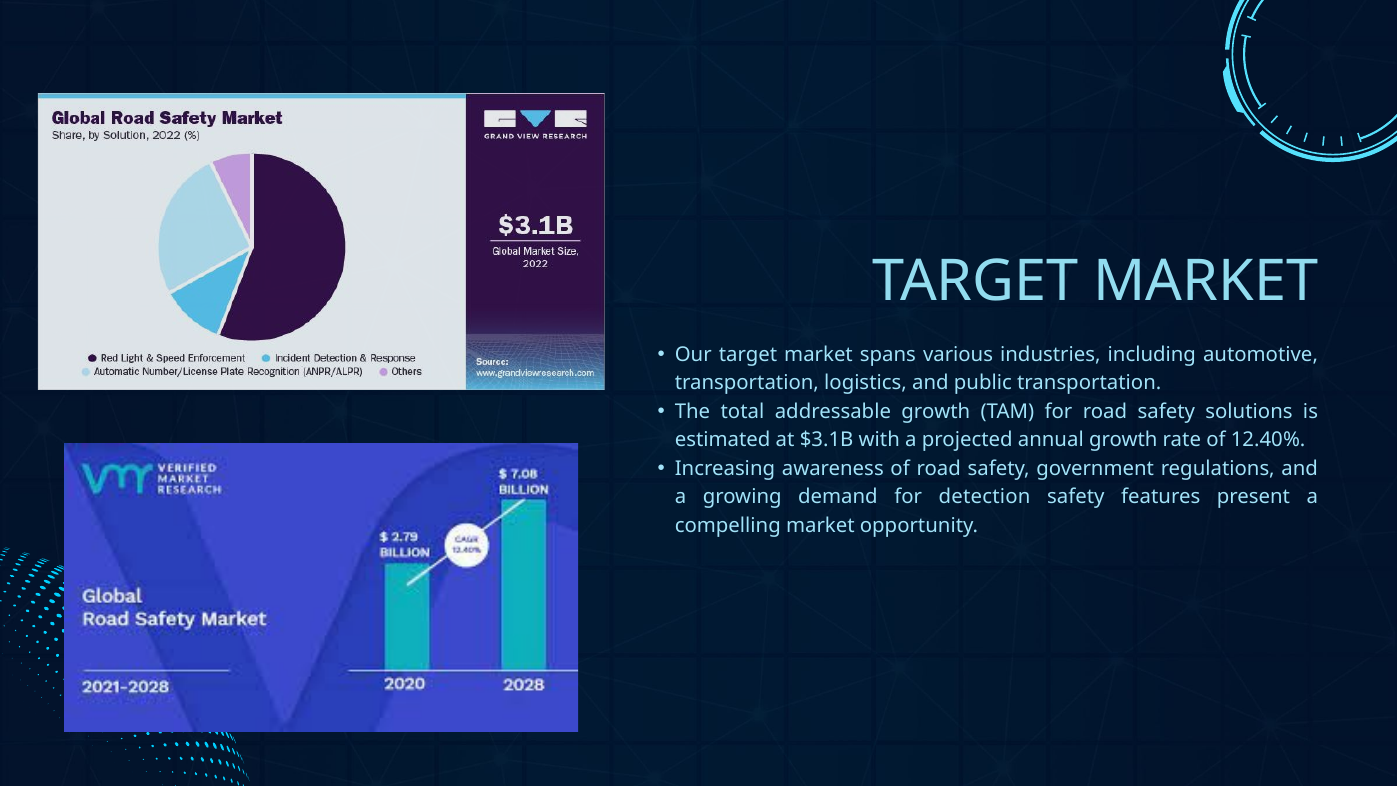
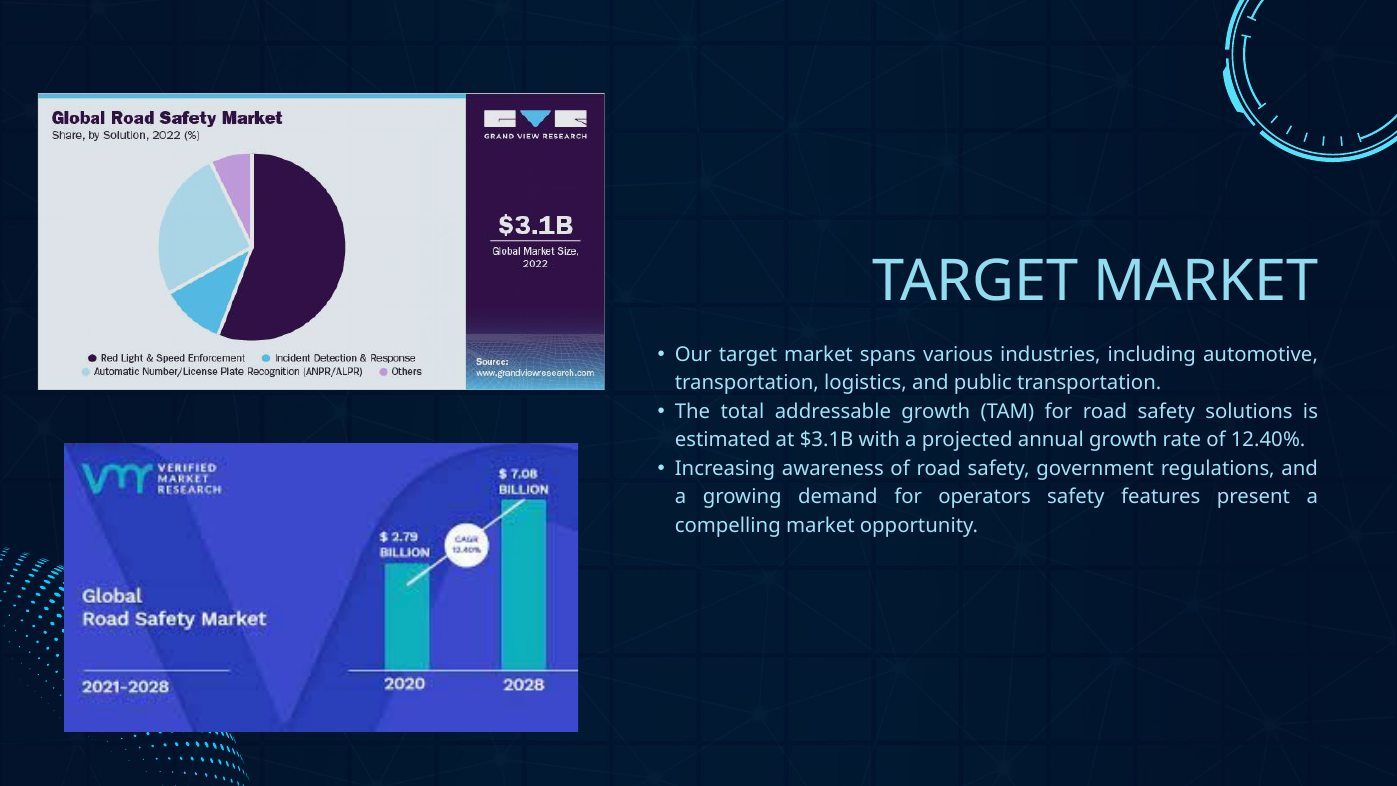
detection: detection -> operators (985, 497)
